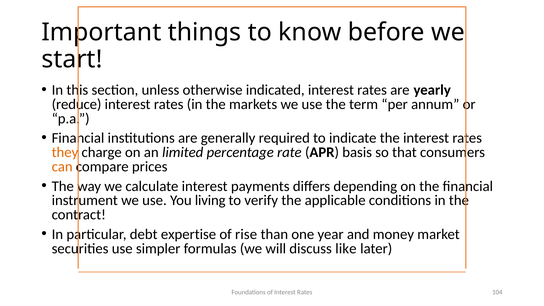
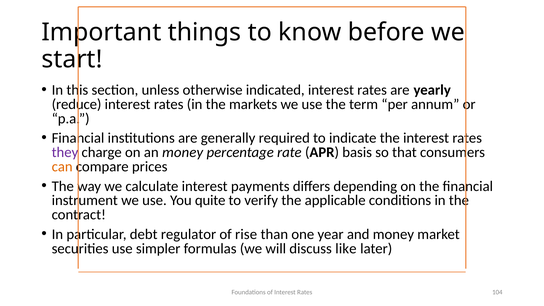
they colour: orange -> purple (65, 152)
an limited: limited -> money (183, 152)
living: living -> quite (210, 200)
expertise: expertise -> regulator (189, 234)
